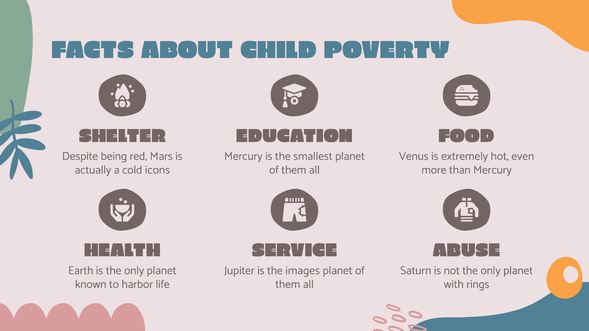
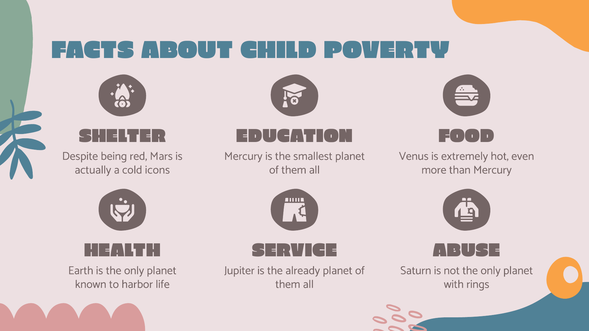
images: images -> already (303, 271)
